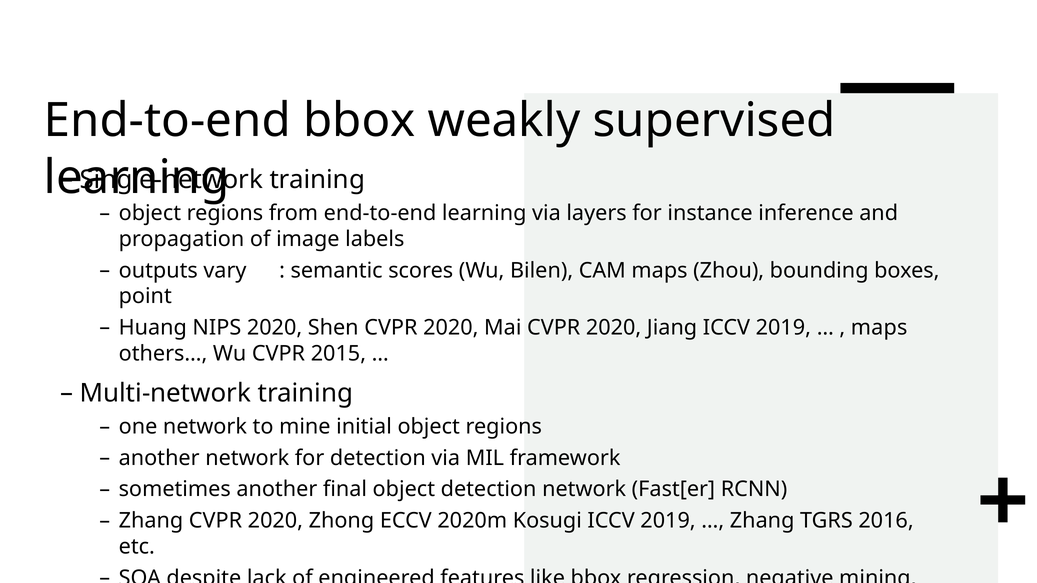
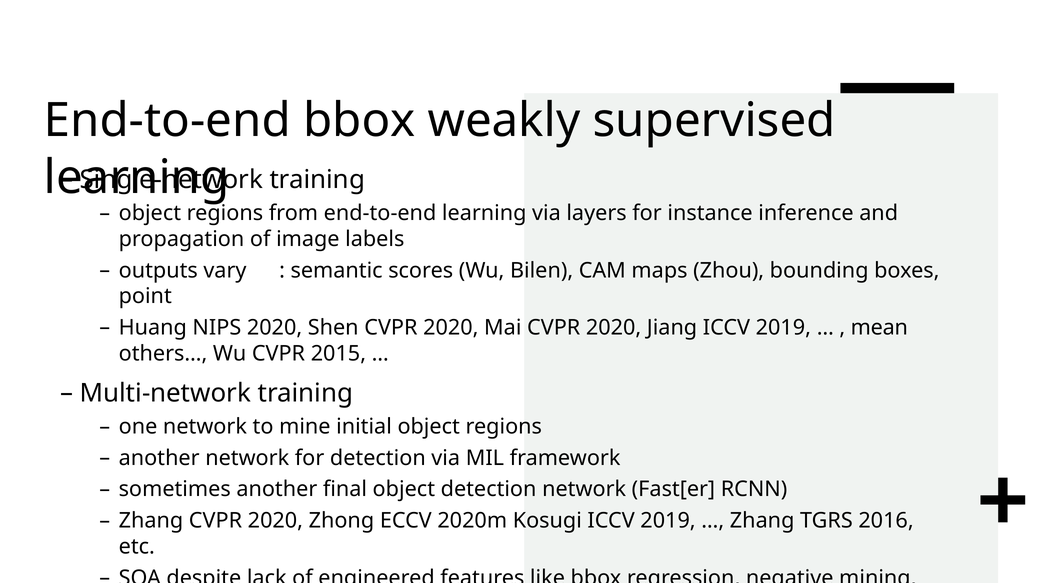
maps: maps -> mean (879, 328)
